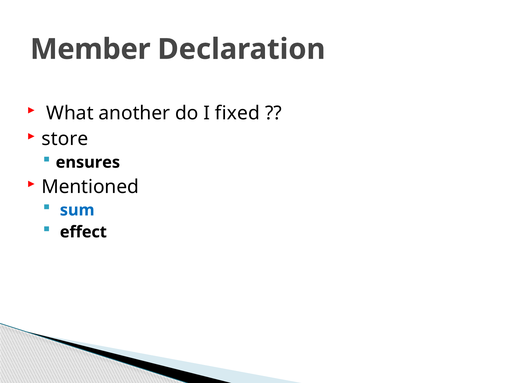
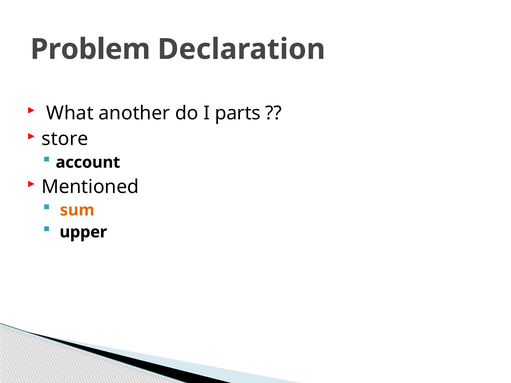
Member: Member -> Problem (90, 49)
fixed: fixed -> parts (238, 113)
ensures: ensures -> account (88, 162)
sum colour: blue -> orange (77, 210)
effect: effect -> upper (83, 232)
